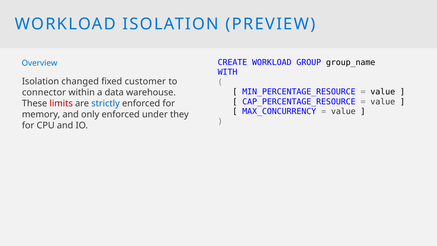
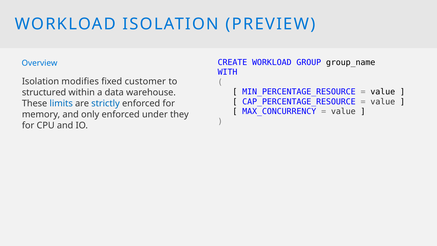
changed: changed -> modifies (80, 82)
connector: connector -> structured (44, 92)
limits colour: red -> blue (61, 103)
